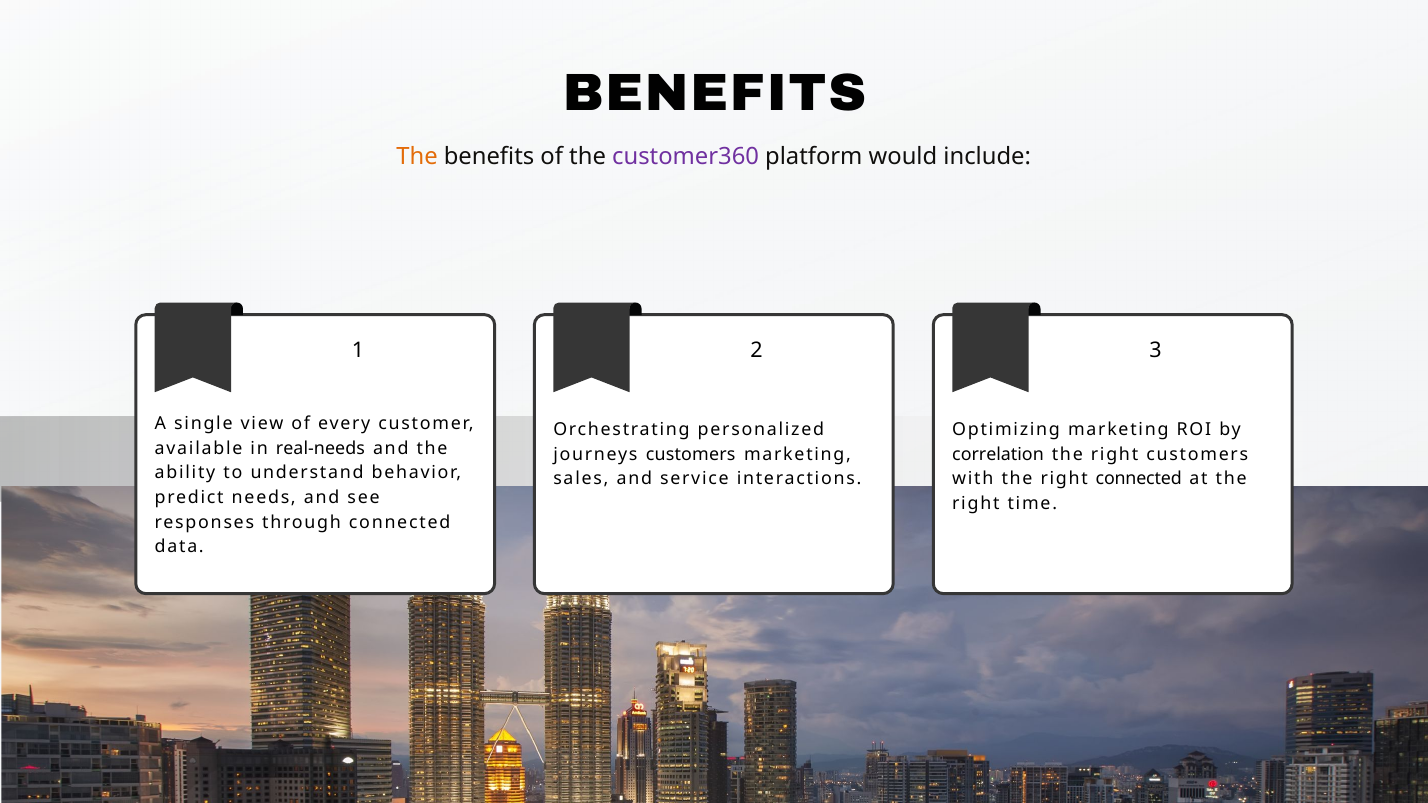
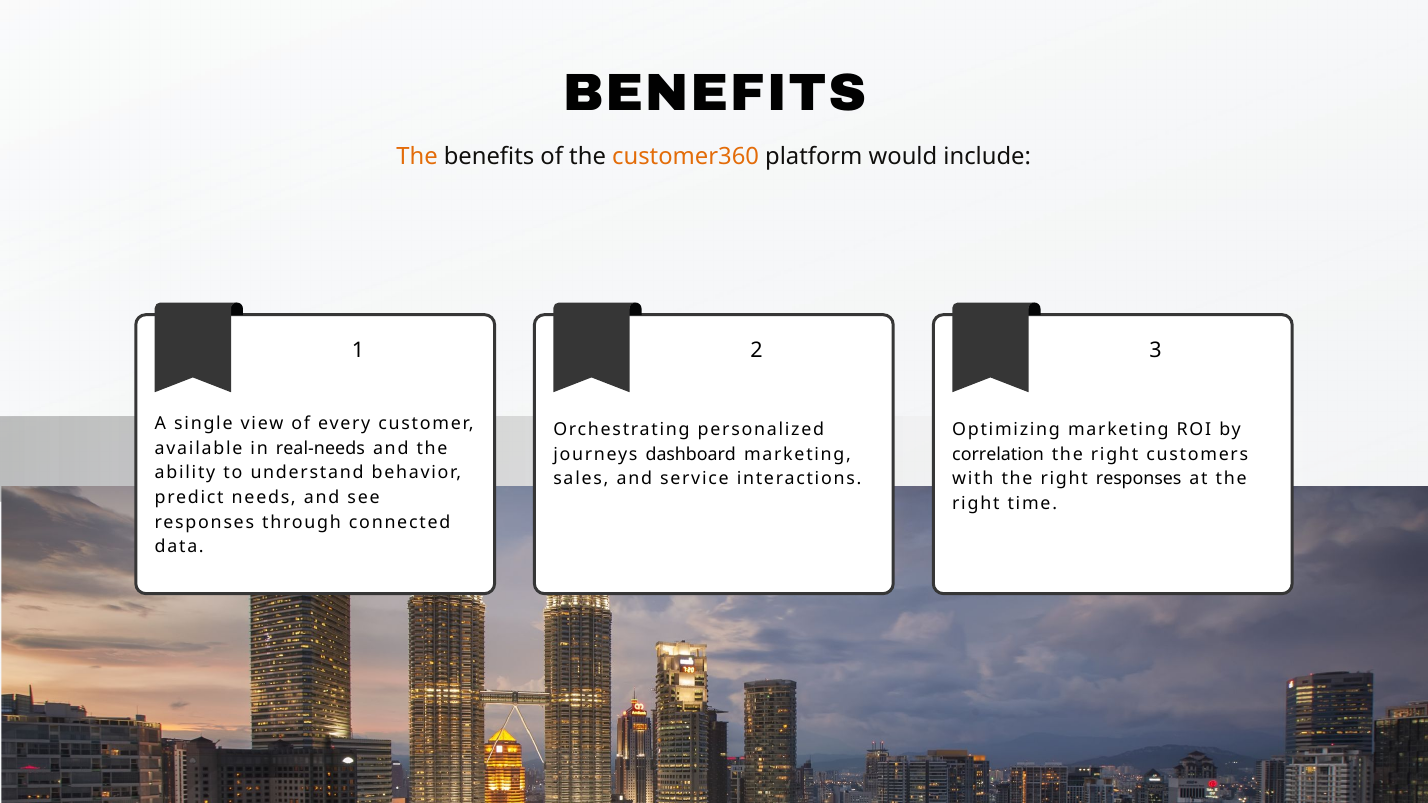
customer360 colour: purple -> orange (686, 157)
journeys customers: customers -> dashboard (691, 454)
right connected: connected -> responses (1139, 479)
